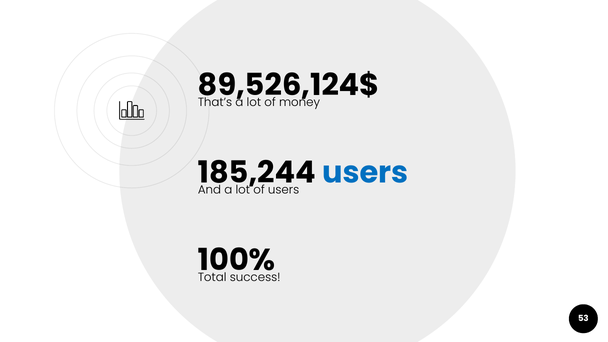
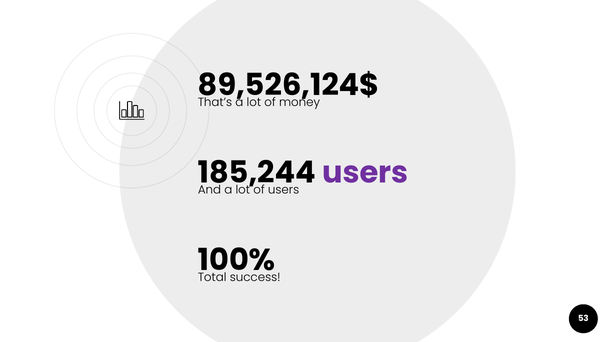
users colour: blue -> purple (365, 173)
